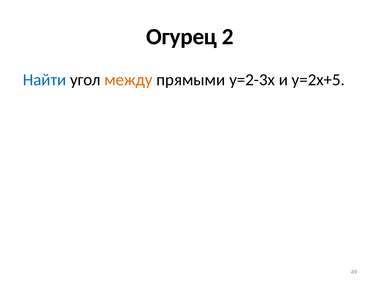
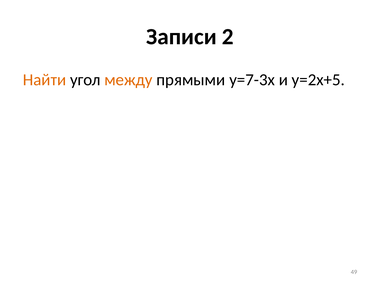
Огурец: Огурец -> Записи (181, 37)
Найти colour: blue -> orange (44, 80)
y=2-3x: y=2-3x -> y=7-3x (252, 80)
